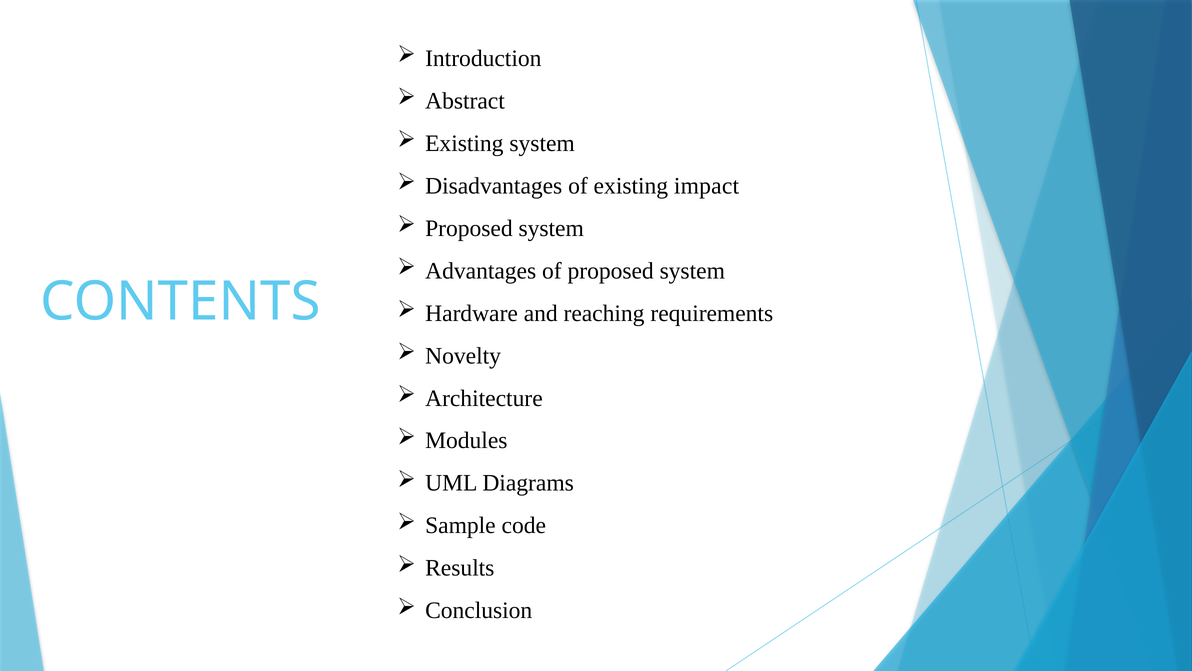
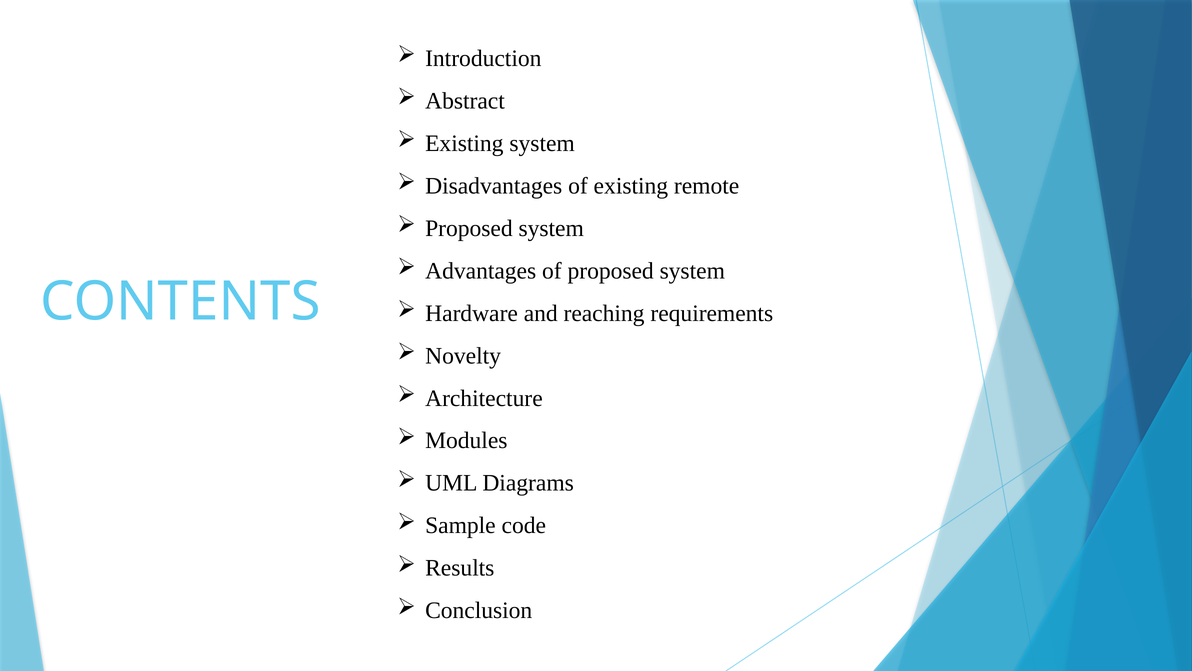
impact: impact -> remote (707, 186)
